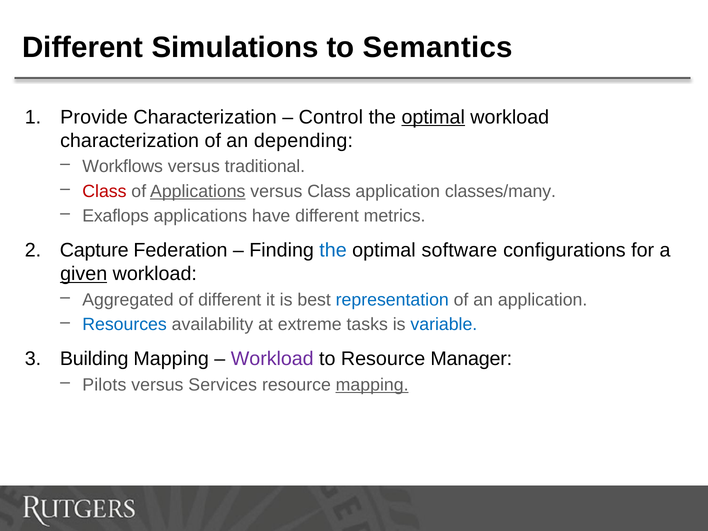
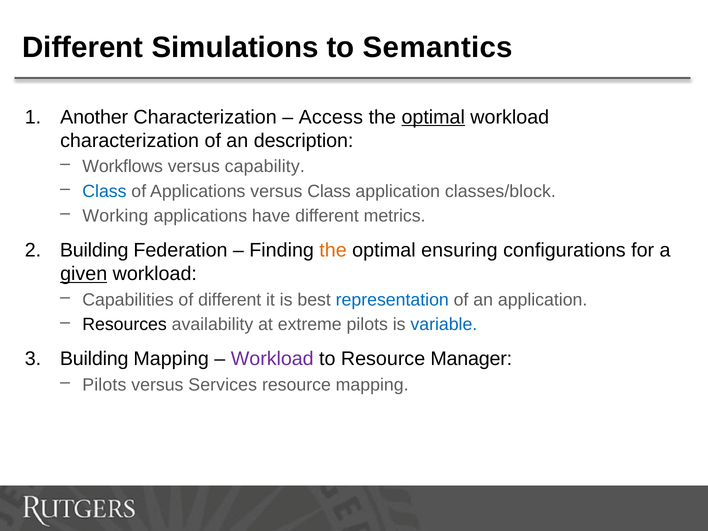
Provide: Provide -> Another (94, 117)
Control: Control -> Access (331, 117)
depending: depending -> description (304, 141)
traditional: traditional -> capability (265, 166)
Class colour: red -> blue (104, 191)
Applications underline: present -> none (198, 191)
classes/many: classes/many -> classes/block (500, 191)
Exaflops: Exaflops -> Working (115, 216)
Capture: Capture -> Building (94, 250)
the colour: blue -> orange (333, 250)
software: software -> ensuring (459, 250)
Aggregated: Aggregated -> Capabilities (128, 300)
Resources colour: blue -> black (125, 325)
extreme tasks: tasks -> pilots (367, 325)
mapping underline: present -> none (372, 385)
